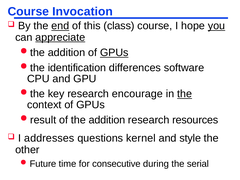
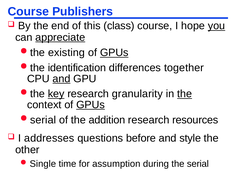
Invocation: Invocation -> Publishers (83, 12)
end underline: present -> none (60, 26)
addition: addition -> existing (66, 53)
software: software -> together (184, 68)
and underline: none -> present (61, 79)
key underline: none -> present (56, 94)
encourage: encourage -> granularity (137, 94)
GPUs underline: none -> present (91, 105)
result: result -> serial (43, 120)
kernel: kernel -> before (141, 138)
Future: Future -> Single (43, 164)
consecutive: consecutive -> assumption (116, 164)
